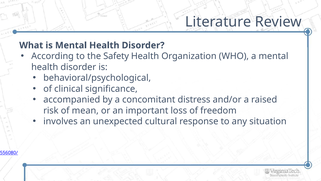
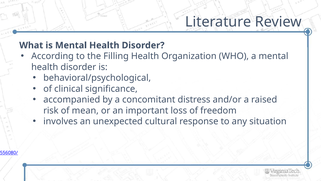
Safety: Safety -> Filling (116, 56)
